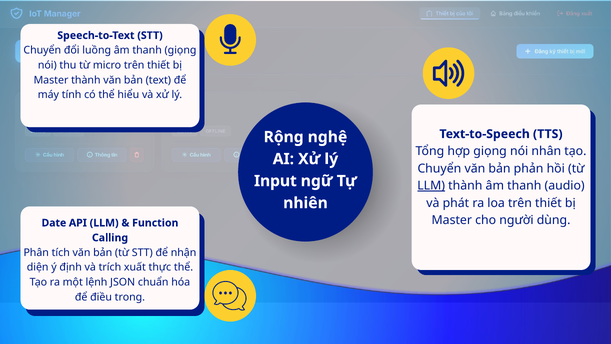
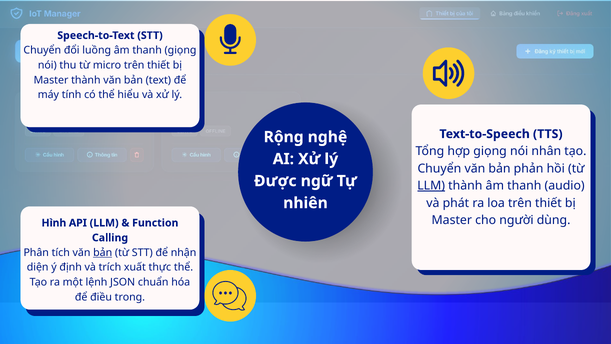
Input: Input -> Được (275, 181)
Date: Date -> Hình (54, 223)
bản underline: none -> present (103, 252)
